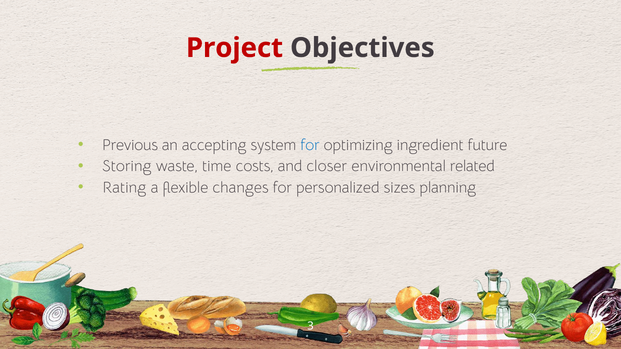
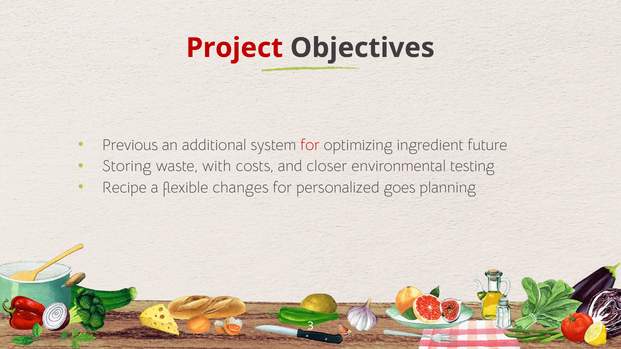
accepting: accepting -> additional (214, 145)
for colour: blue -> red (310, 145)
time: time -> with (217, 166)
related: related -> testing (472, 166)
Rating: Rating -> Recipe (124, 188)
sizes: sizes -> goes (400, 188)
